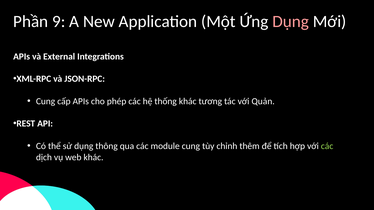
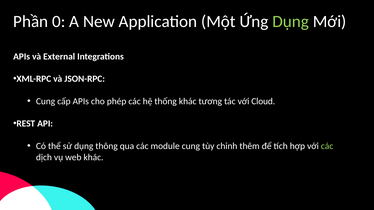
9: 9 -> 0 (59, 22)
Dụng colour: pink -> light green (291, 22)
Quản: Quản -> Cloud (263, 101)
